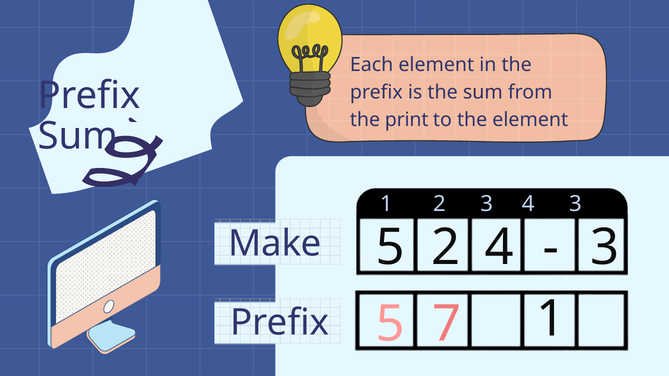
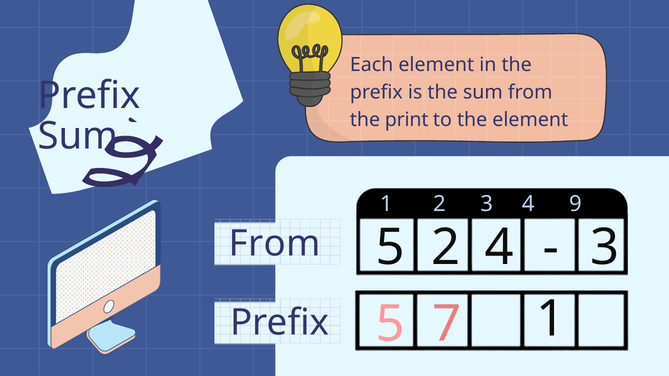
4 3: 3 -> 9 (575, 204)
Make: Make -> From (275, 244)
